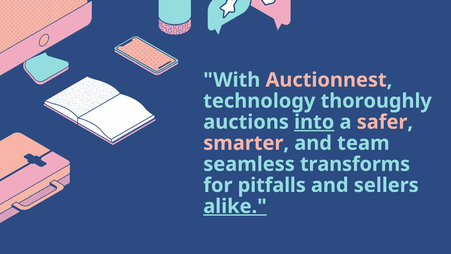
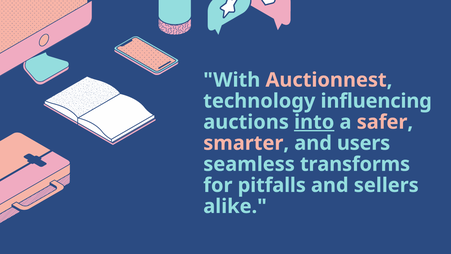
thoroughly: thoroughly -> influencing (376, 101)
team: team -> users (364, 143)
alike underline: present -> none (235, 206)
